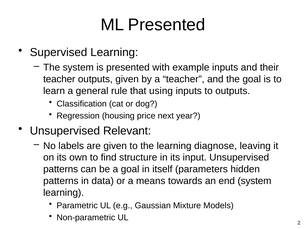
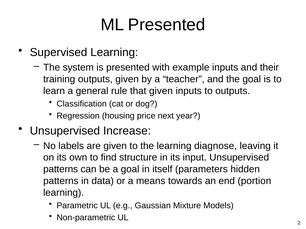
teacher: teacher -> training (59, 79)
that using: using -> given (161, 91)
Relevant: Relevant -> Increase (127, 131)
end system: system -> portion (254, 181)
